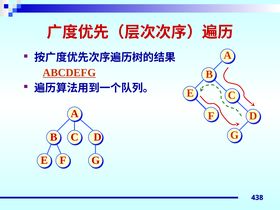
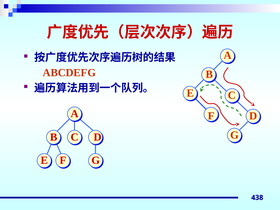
ABCDEFG underline: present -> none (69, 73)
